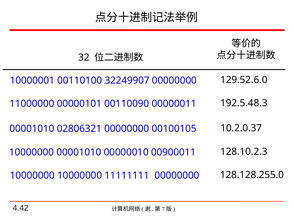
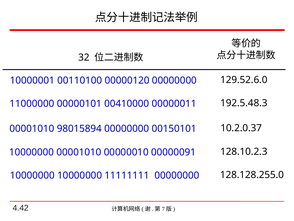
32249907: 32249907 -> 00000120 (127, 80)
00110090: 00110090 -> 00410000 (127, 103)
02806321: 02806321 -> 98015894 (79, 128)
00100105: 00100105 -> 00150101 (174, 128)
00900011: 00900011 -> 00000091 (174, 152)
